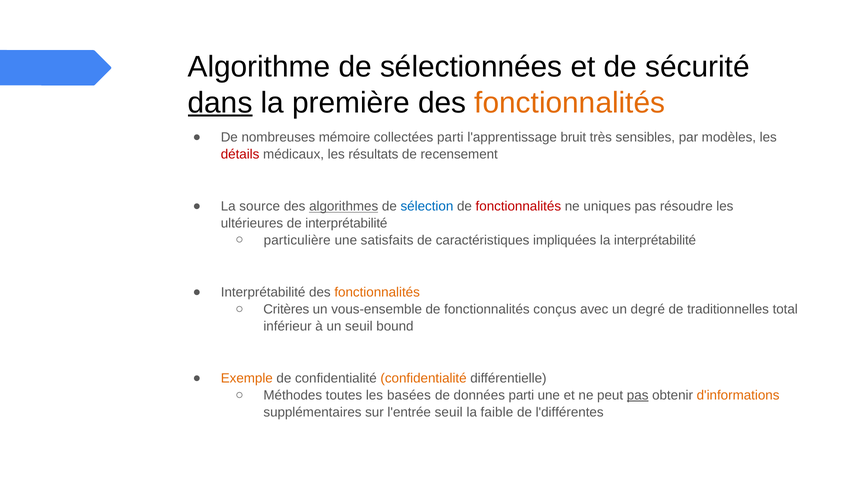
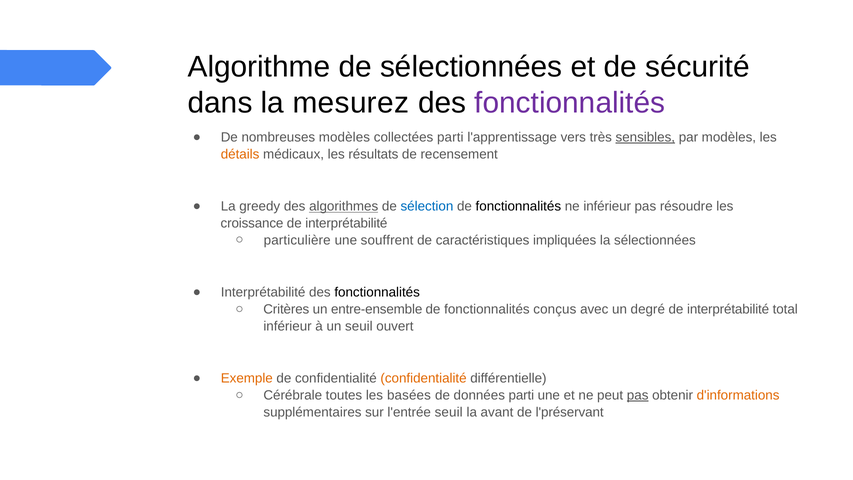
dans underline: present -> none (220, 103)
première: première -> mesurez (351, 103)
fonctionnalités colour: orange -> purple (570, 103)
nombreuses mémoire: mémoire -> modèles (344, 137)
bruit: bruit -> vers (573, 137)
sensibles underline: none -> present (645, 137)
détails colour: red -> orange (240, 154)
source: source -> greedy (260, 206)
fonctionnalités colour: red -> black (518, 206)
ne uniques: uniques -> inférieur (607, 206)
ultérieures: ultérieures -> croissance (252, 223)
satisfaits: satisfaits -> souffrent (387, 240)
la interprétabilité: interprétabilité -> sélectionnées (655, 240)
fonctionnalités colour: orange -> black (377, 292)
vous-ensemble: vous-ensemble -> entre-ensemble (377, 309)
degré de traditionnelles: traditionnelles -> interprétabilité (728, 309)
bound: bound -> ouvert (395, 326)
Méthodes: Méthodes -> Cérébrale (293, 395)
faible: faible -> avant (497, 412)
l'différentes: l'différentes -> l'préservant (570, 412)
